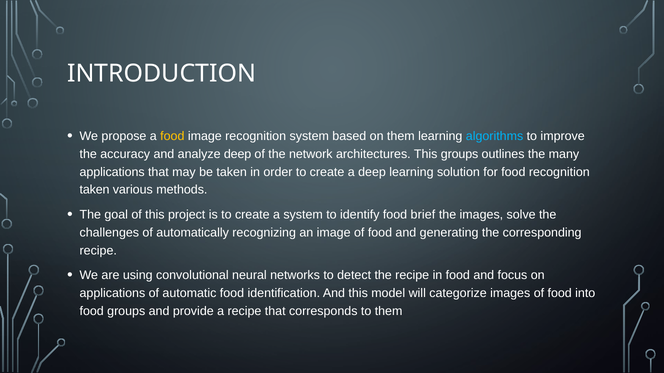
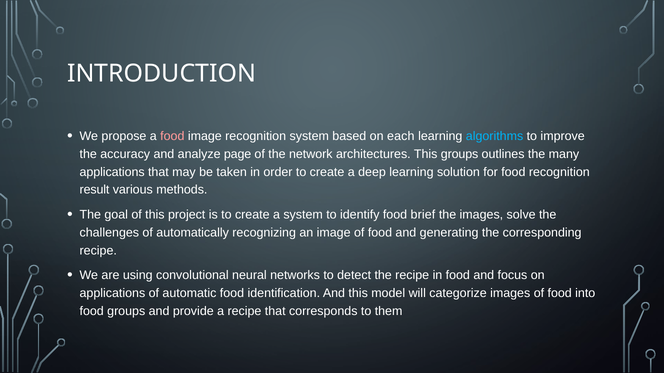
food colour: yellow -> pink (172, 136)
on them: them -> each (401, 136)
analyze deep: deep -> page (238, 154)
taken: taken -> result (95, 190)
